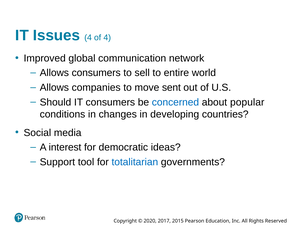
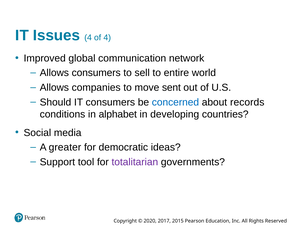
popular: popular -> records (247, 102)
changes: changes -> alphabet (118, 114)
interest: interest -> greater (65, 147)
totalitarian colour: blue -> purple (135, 162)
